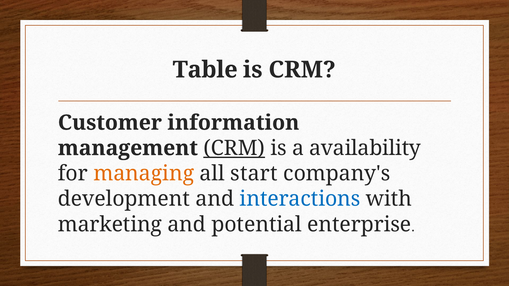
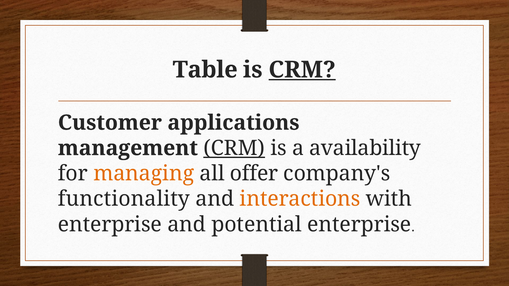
CRM underline: none -> present (302, 70)
information: information -> applications (233, 123)
start: start -> offer (254, 174)
development: development -> functionality (124, 199)
interactions colour: blue -> orange (300, 199)
marketing: marketing -> enterprise (110, 225)
